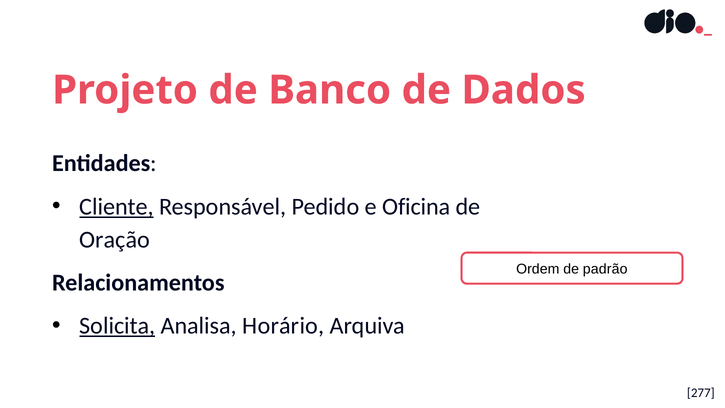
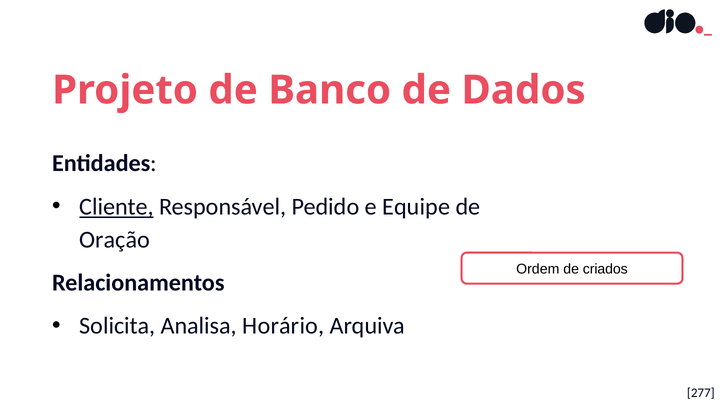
Oficina: Oficina -> Equipe (416, 207)
padrão: padrão -> criados (605, 269)
Solicita underline: present -> none (117, 326)
